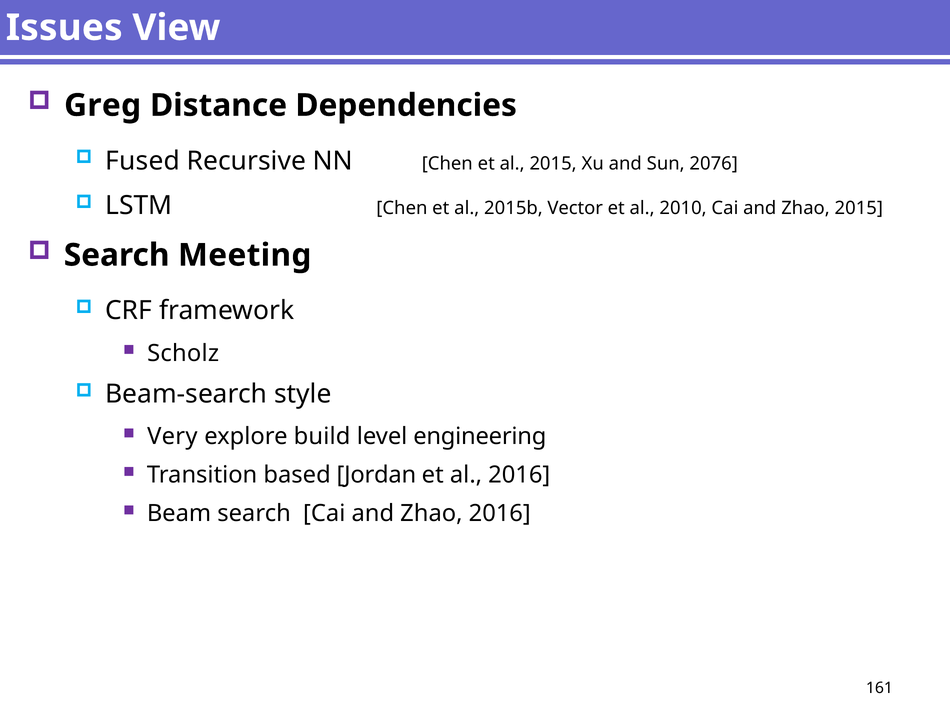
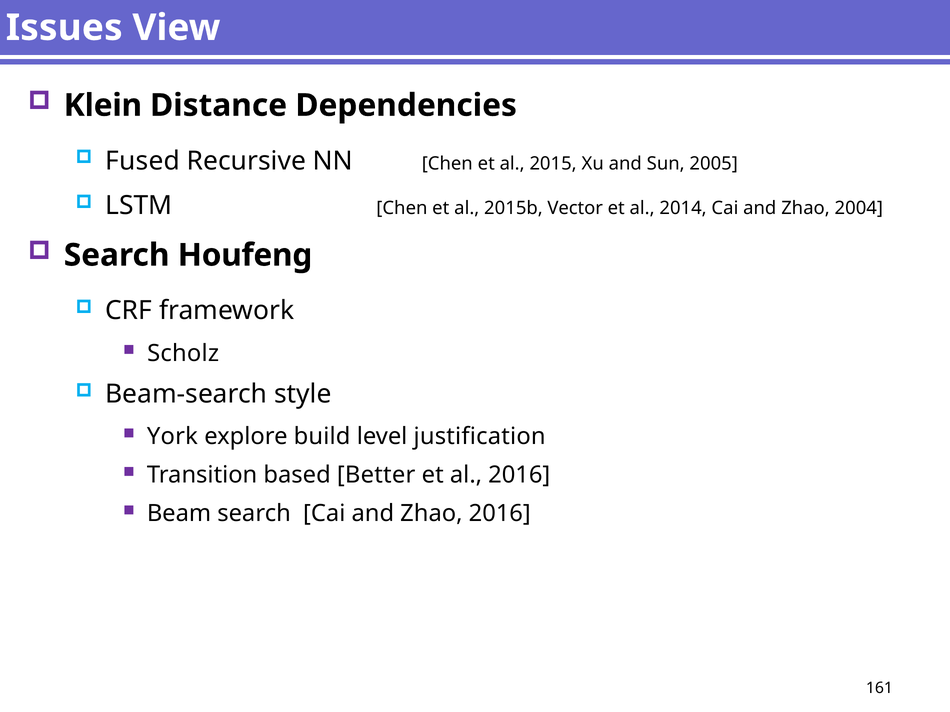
Greg: Greg -> Klein (103, 105)
2076: 2076 -> 2005 (714, 164)
2010: 2010 -> 2014 (683, 209)
Zhao 2015: 2015 -> 2004 (859, 209)
Meeting: Meeting -> Houfeng (245, 255)
Very: Very -> York (172, 437)
engineering: engineering -> justification (480, 437)
Jordan: Jordan -> Better (376, 475)
